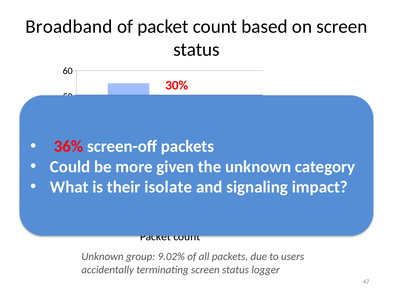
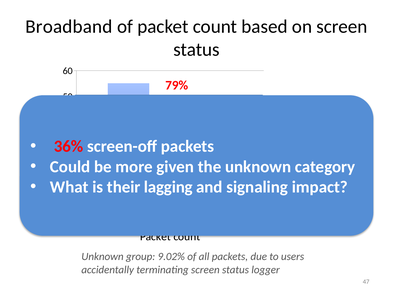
30%: 30% -> 79% (177, 85)
isolate: isolate -> lagging (168, 187)
